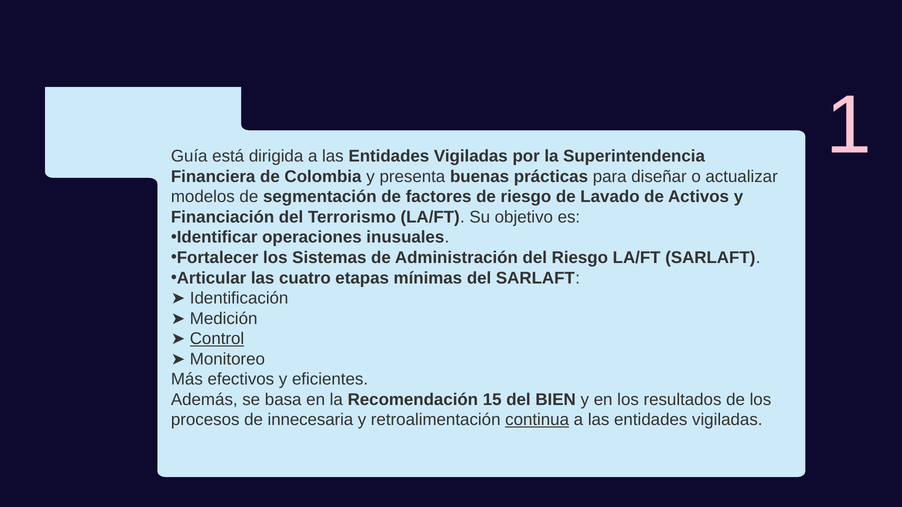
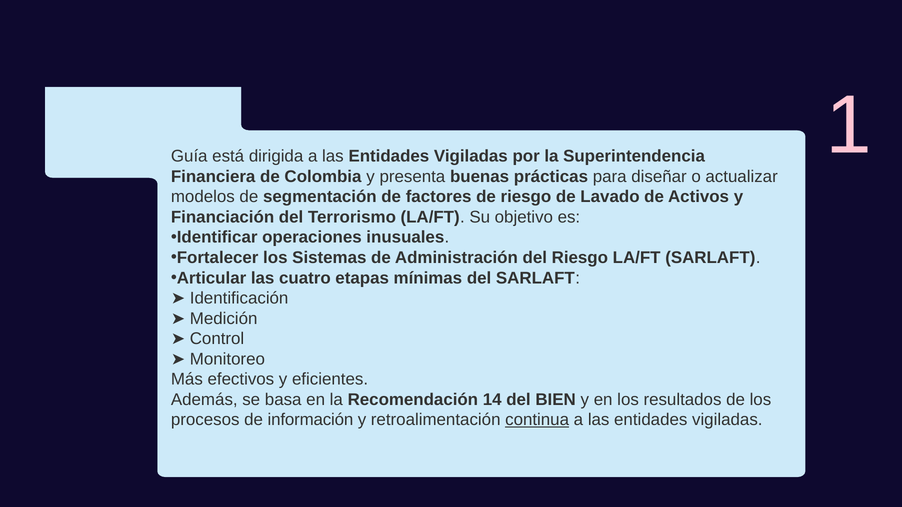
Control underline: present -> none (217, 339)
15: 15 -> 14 (492, 400)
innecesaria: innecesaria -> información (310, 420)
